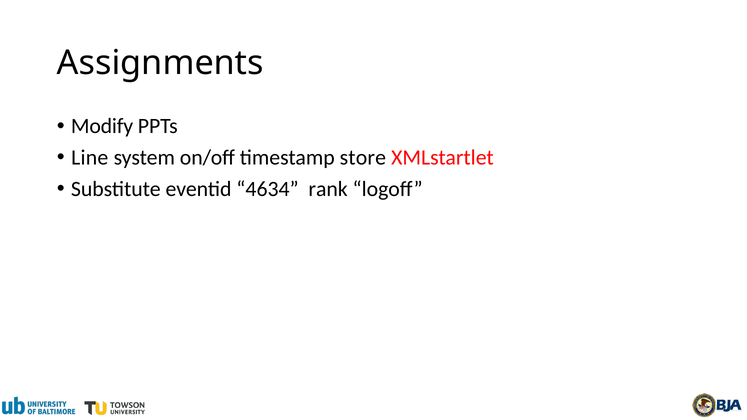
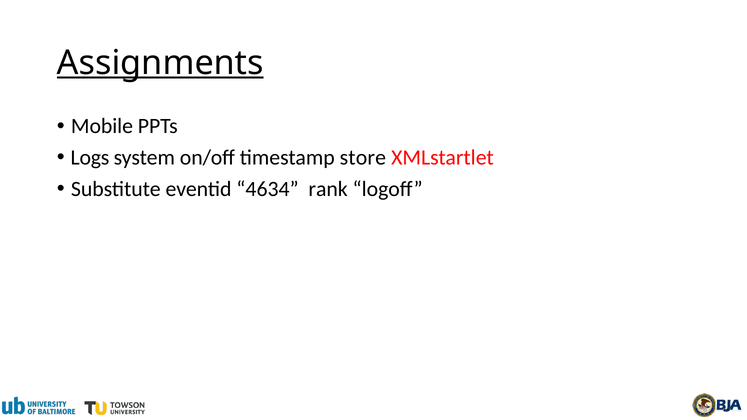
Assignments underline: none -> present (160, 63)
Modify: Modify -> Mobile (102, 126)
Line: Line -> Logs (90, 158)
